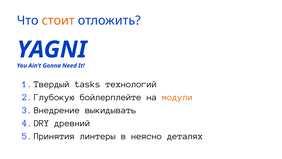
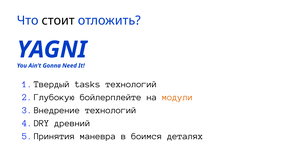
стоит colour: orange -> black (58, 21)
выкидывать: выкидывать -> технологий (111, 110)
линтеры: линтеры -> маневра (98, 136)
неясно: неясно -> боимся (147, 136)
